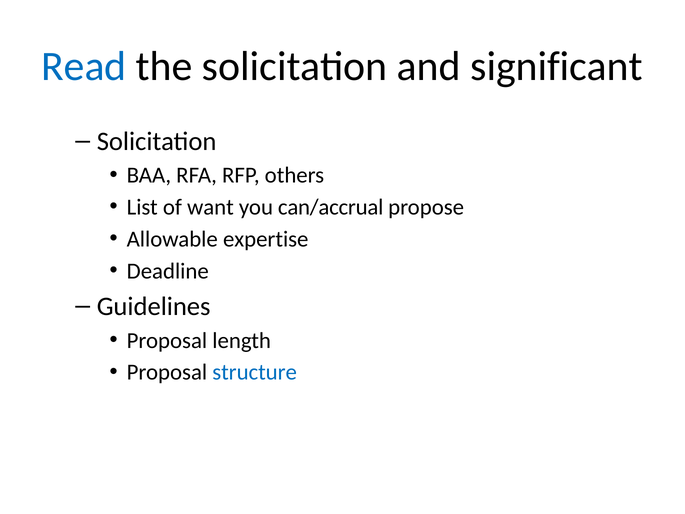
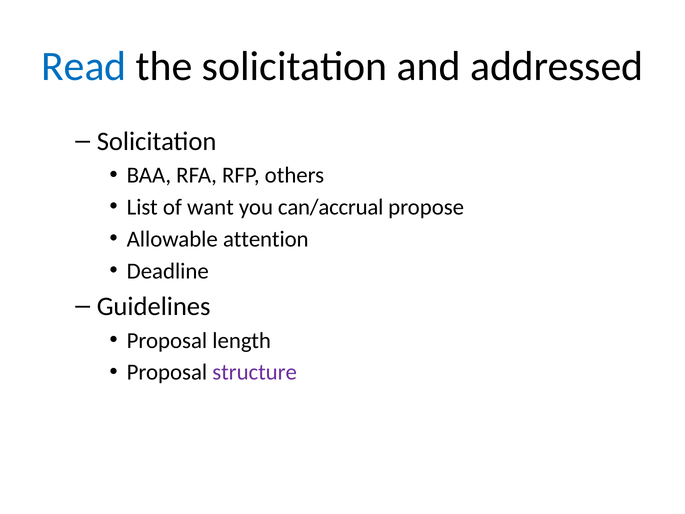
significant: significant -> addressed (557, 66)
expertise: expertise -> attention (266, 239)
structure colour: blue -> purple (255, 372)
